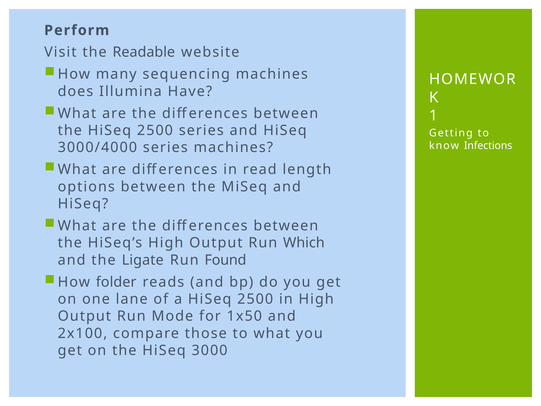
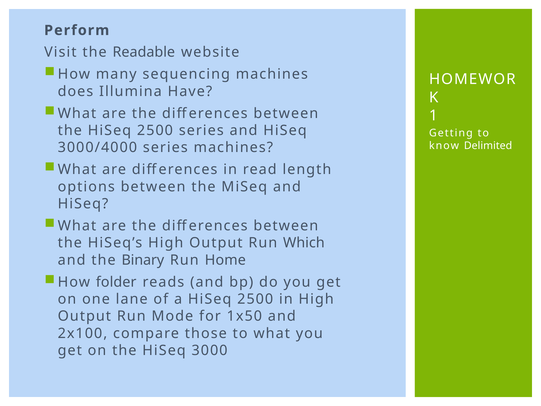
Infections: Infections -> Delimited (488, 146)
Ligate: Ligate -> Binary (143, 260)
Found: Found -> Home (225, 260)
